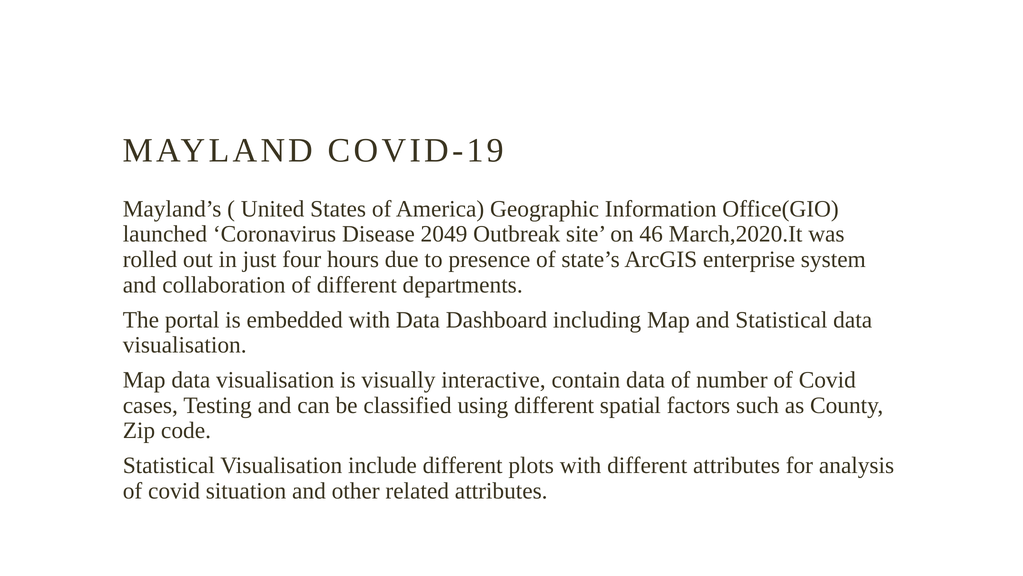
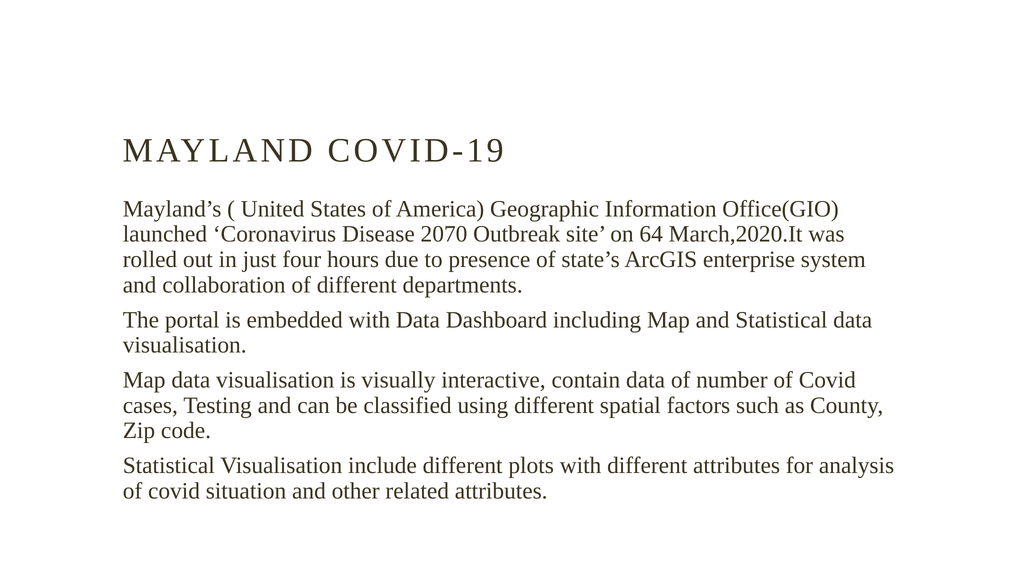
2049: 2049 -> 2070 (444, 234)
46: 46 -> 64 (651, 234)
